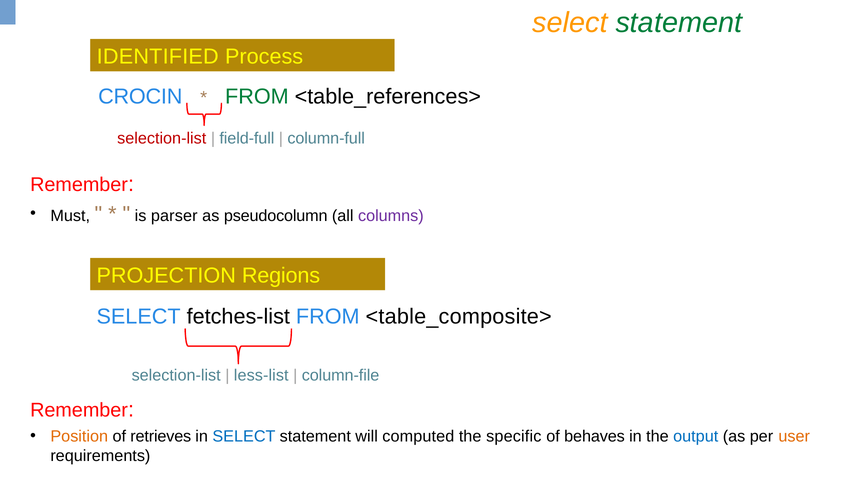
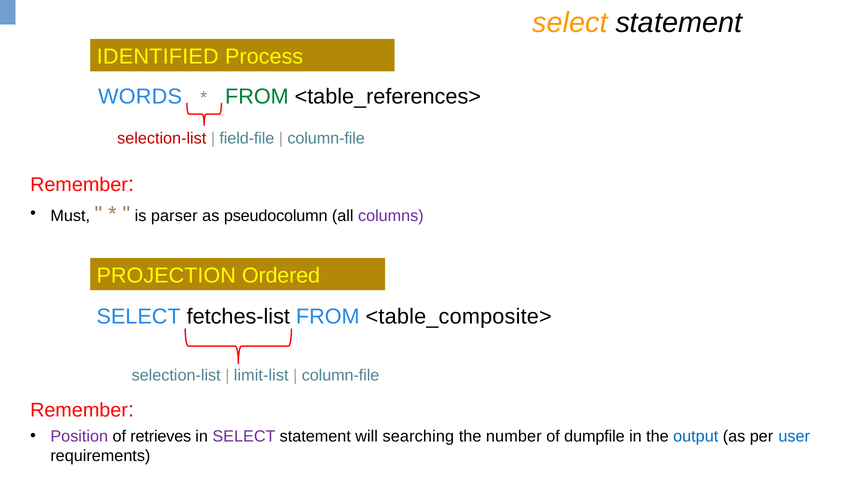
statement colour: green -> black (679, 23)
CROCIN: CROCIN -> WORDS (140, 97)
field-full: field-full -> field-file (247, 138)
column-full: column-full -> column-file (326, 138)
Regions: Regions -> Ordered (281, 275)
less-list: less-list -> limit-list (261, 375)
Position colour: orange -> purple (79, 436)
SELECT colour: blue -> purple (244, 436)
computed: computed -> searching (418, 436)
specific: specific -> number (514, 436)
behaves: behaves -> dumpfile (594, 436)
user colour: orange -> blue (794, 436)
